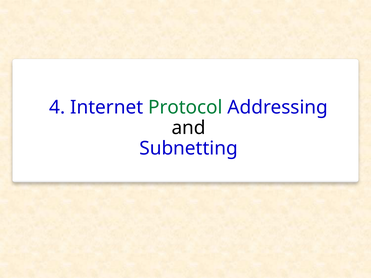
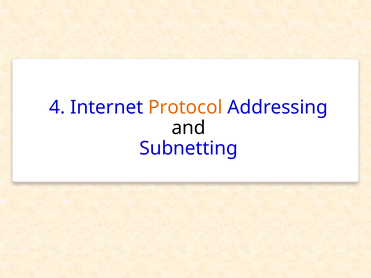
Protocol colour: green -> orange (185, 107)
